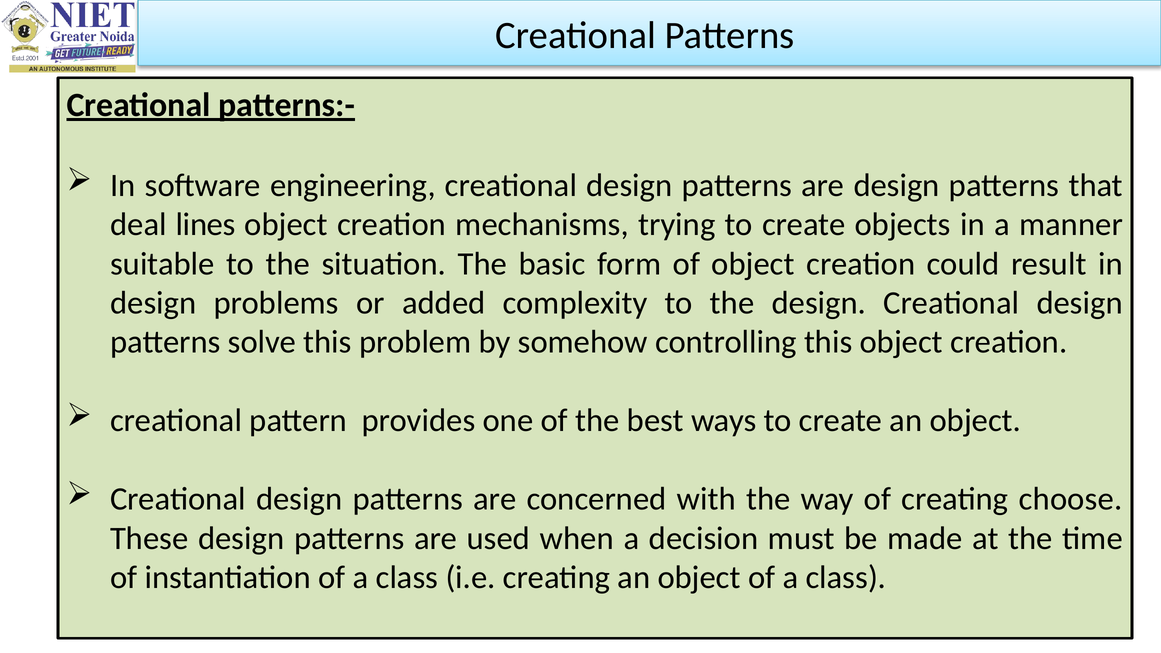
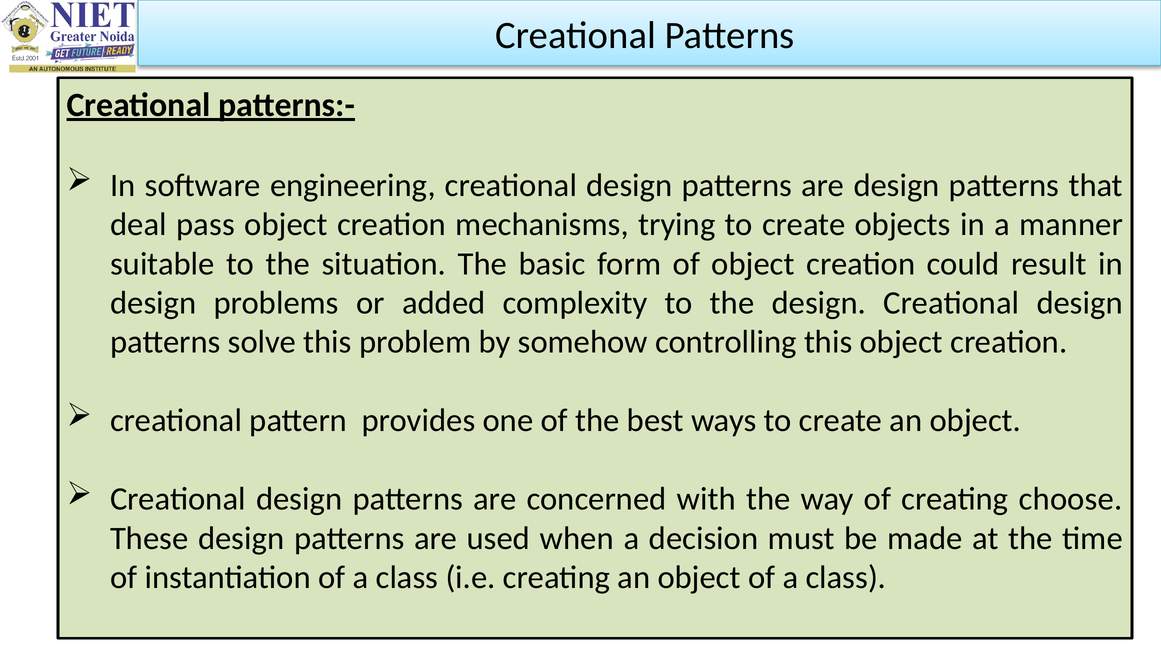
lines: lines -> pass (205, 225)
